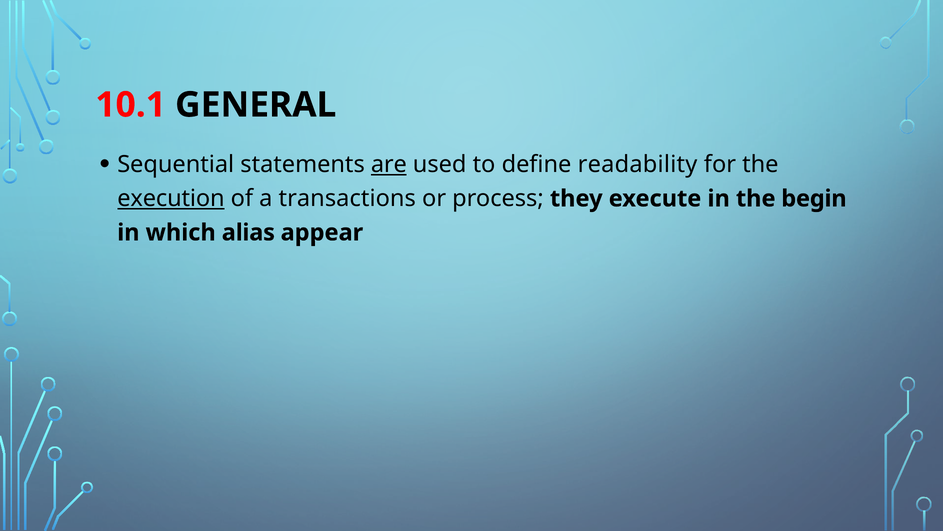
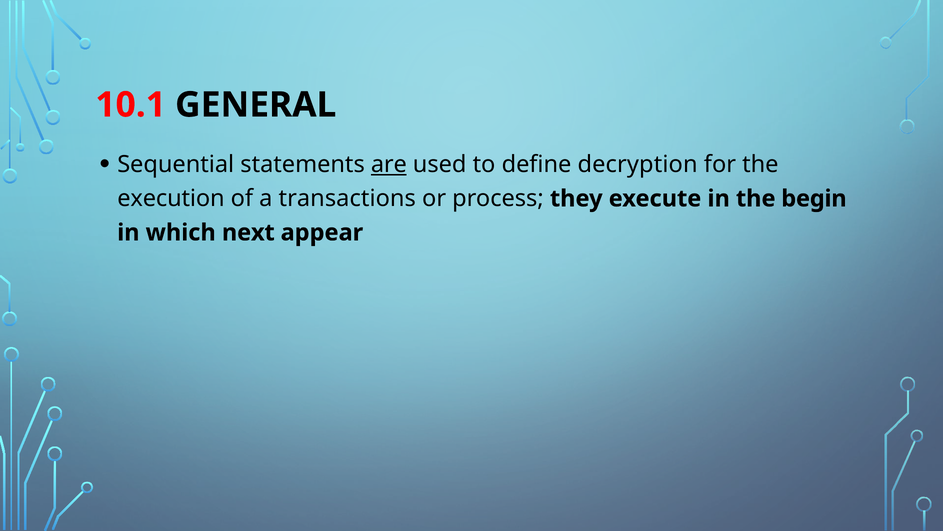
readability: readability -> decryption (638, 164)
execution underline: present -> none (171, 198)
alias: alias -> next (248, 232)
